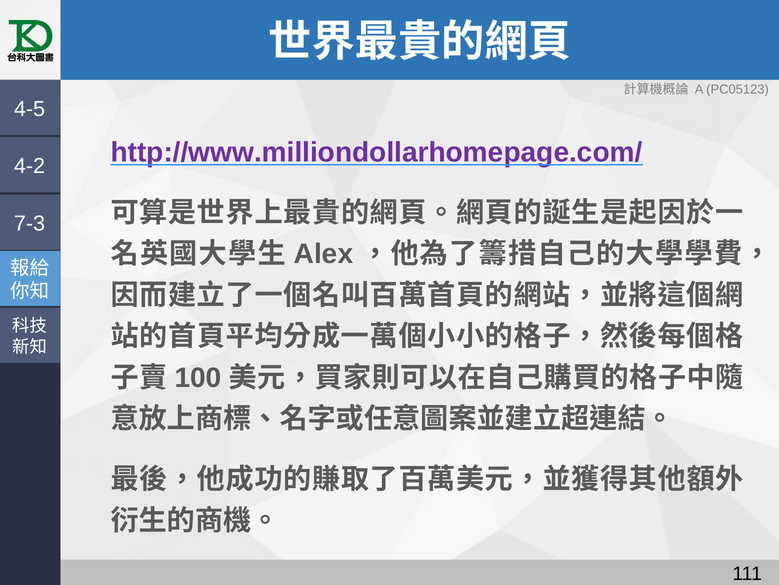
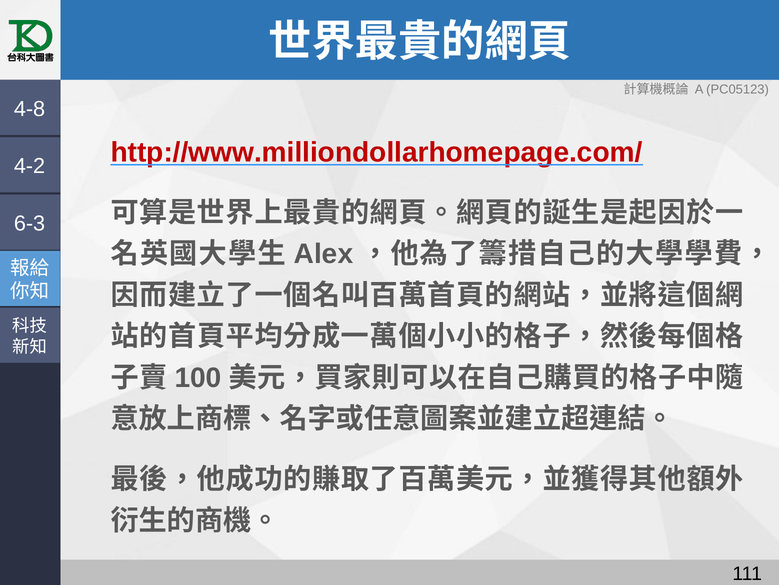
4-5: 4-5 -> 4-8 (30, 109)
http://www.milliondollarhomepage.com/ colour: purple -> red (377, 152)
7-3: 7-3 -> 6-3 (30, 223)
